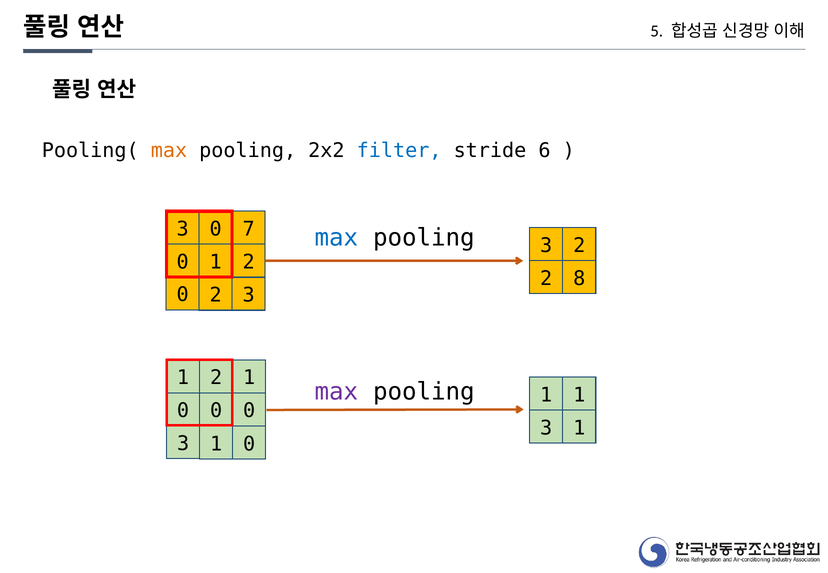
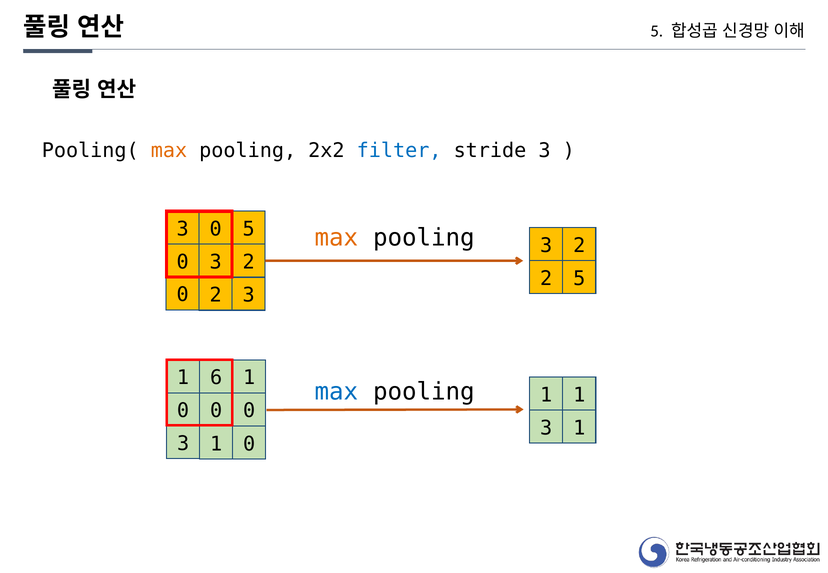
stride 6: 6 -> 3 (545, 151)
0 7: 7 -> 5 (249, 229)
max colour: blue -> orange (337, 238)
1: 1 -> 3 (216, 262)
2 8: 8 -> 5 (579, 279)
2: 2 -> 6 (216, 378)
max colour: purple -> blue (337, 392)
